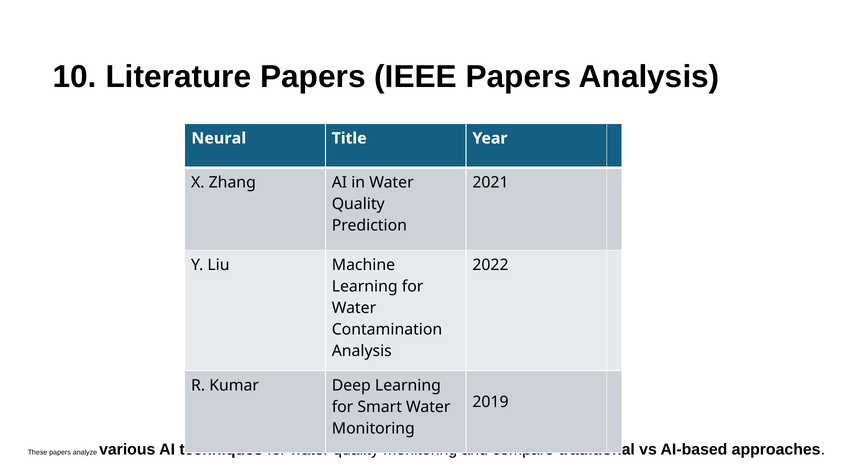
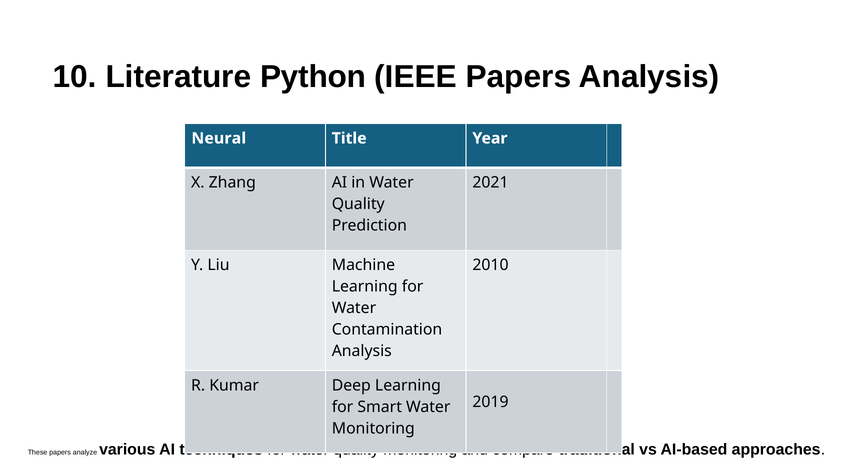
Literature Papers: Papers -> Python (313, 77)
2022: 2022 -> 2010 (491, 265)
